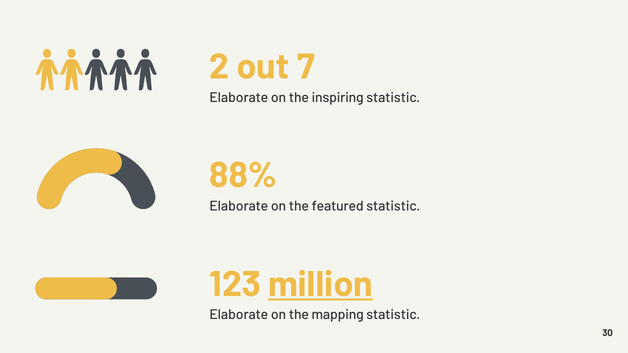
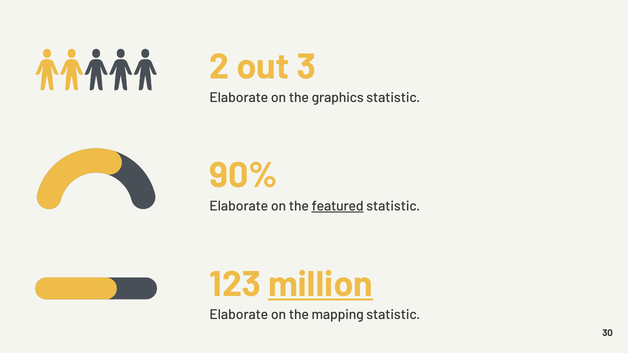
7: 7 -> 3 (306, 67)
inspiring: inspiring -> graphics (338, 98)
88%: 88% -> 90% (244, 176)
featured underline: none -> present (338, 206)
